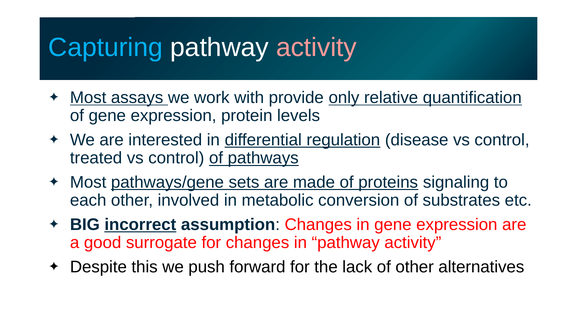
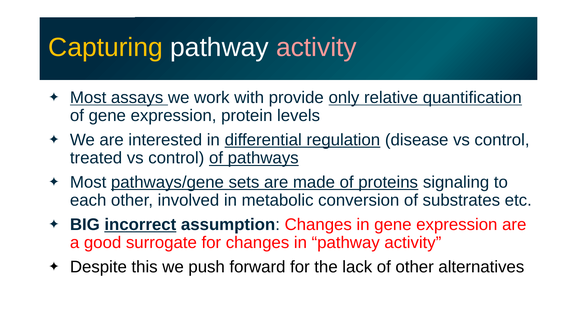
Capturing colour: light blue -> yellow (106, 47)
